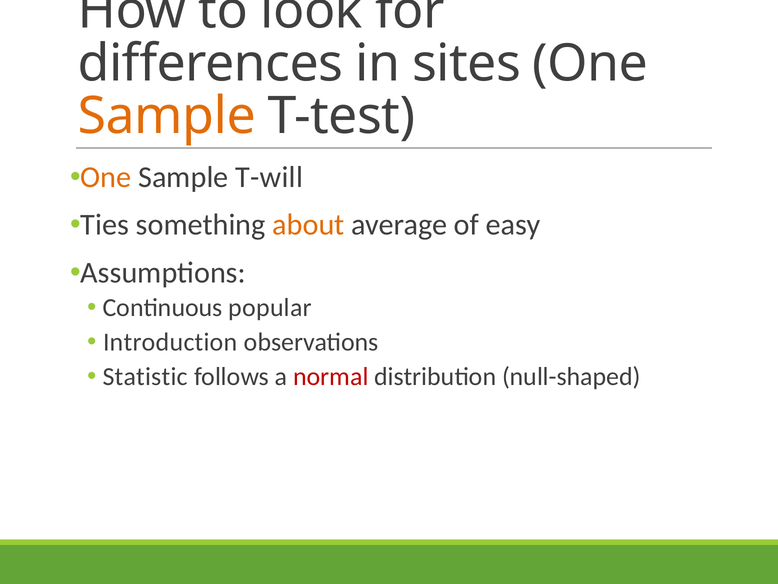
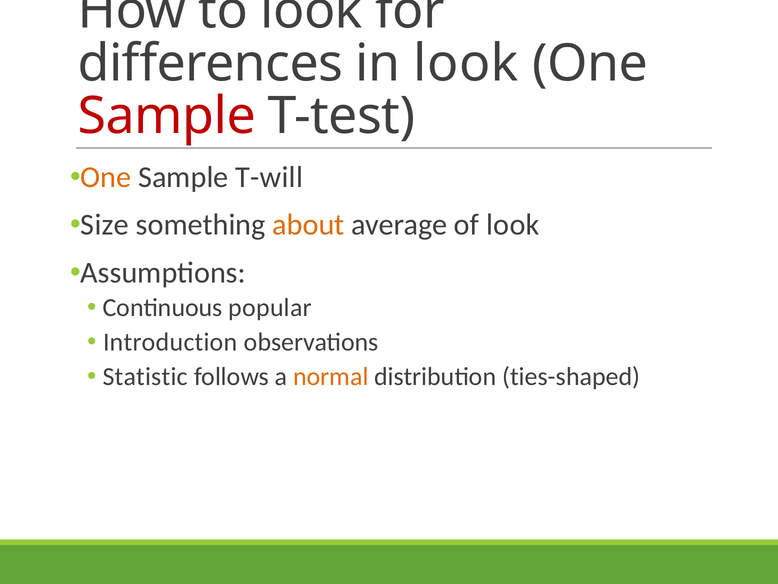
in sites: sites -> look (466, 63)
Sample colour: orange -> red (167, 116)
Ties: Ties -> Size (105, 225)
of easy: easy -> look (513, 225)
normal colour: red -> orange (331, 376)
null-shaped: null-shaped -> ties-shaped (571, 376)
